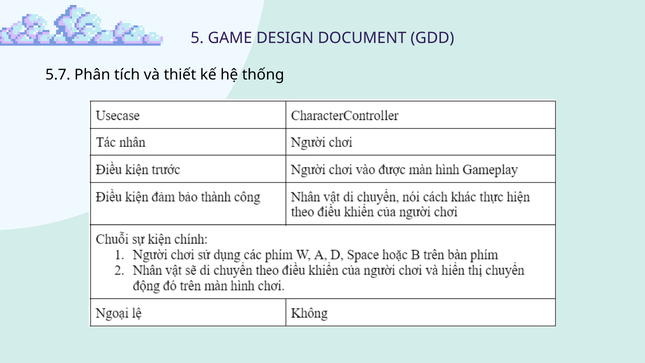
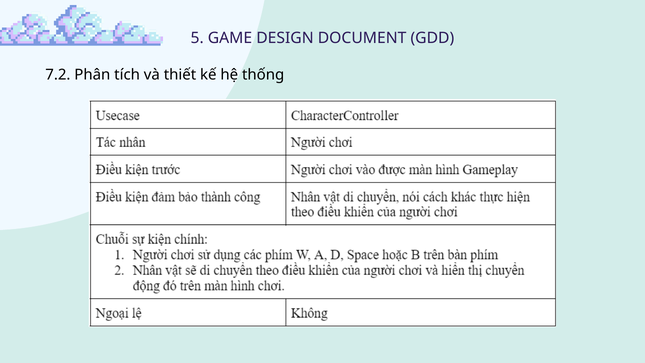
5.7: 5.7 -> 7.2 (58, 75)
